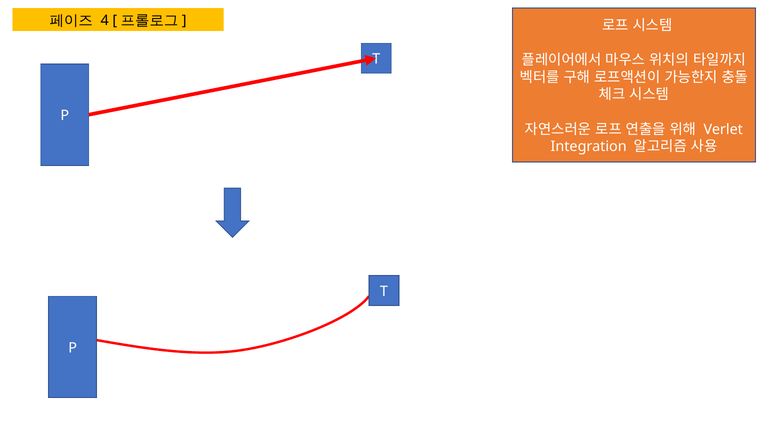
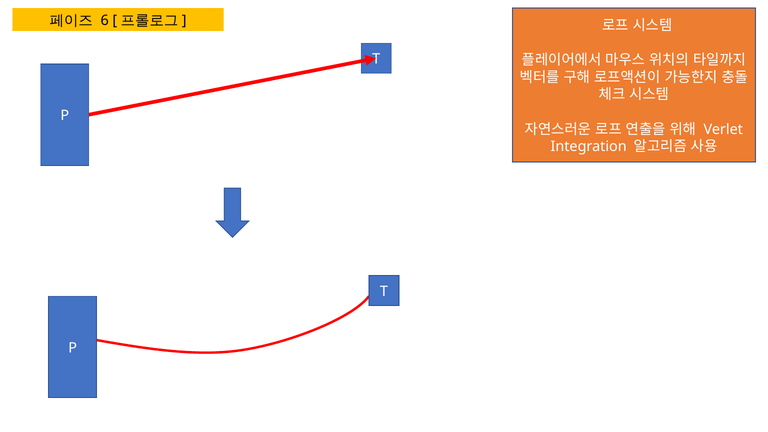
4: 4 -> 6 (105, 20)
